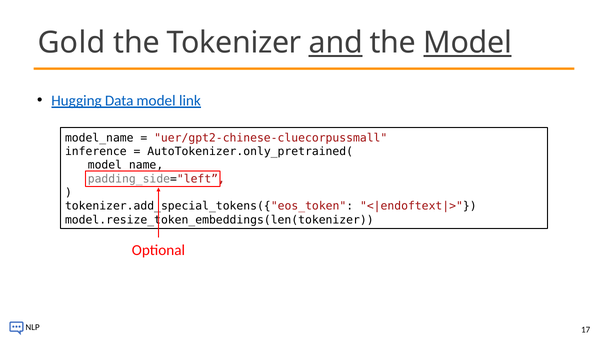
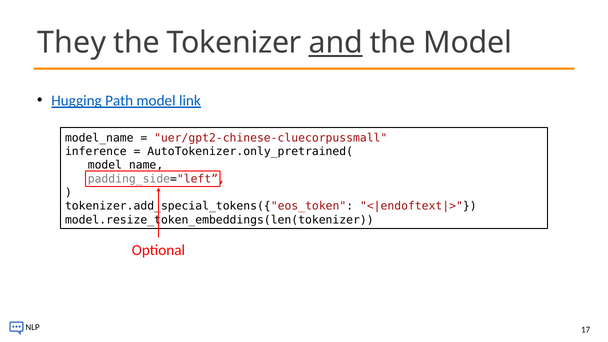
Gold: Gold -> They (72, 43)
Model underline: present -> none (468, 43)
Data: Data -> Path (119, 101)
